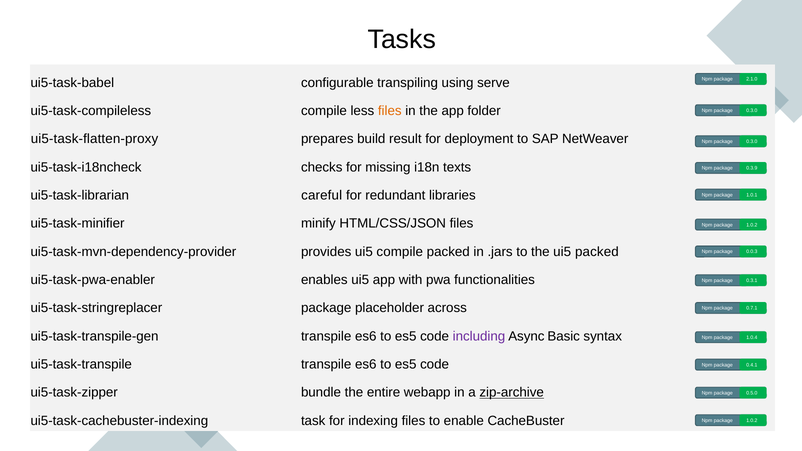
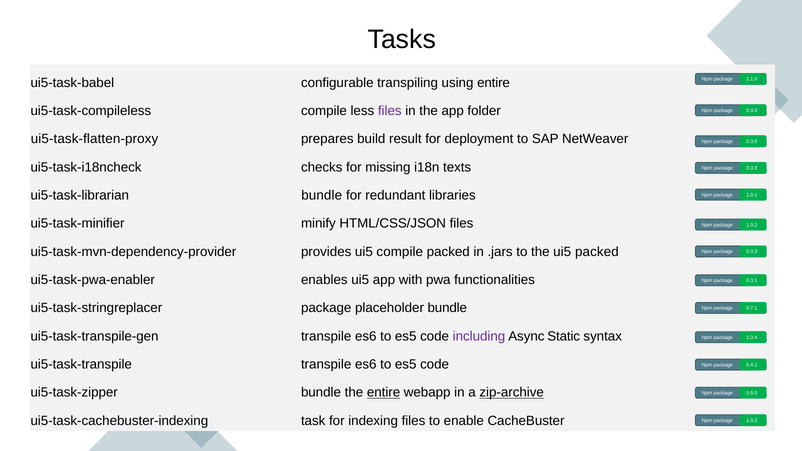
using serve: serve -> entire (494, 83)
files colour: orange -> purple (390, 111)
ui5-task-librarian careful: careful -> bundle (322, 195)
placeholder across: across -> bundle (447, 308)
Basic: Basic -> Static (564, 336)
entire underline: none -> present (384, 393)
